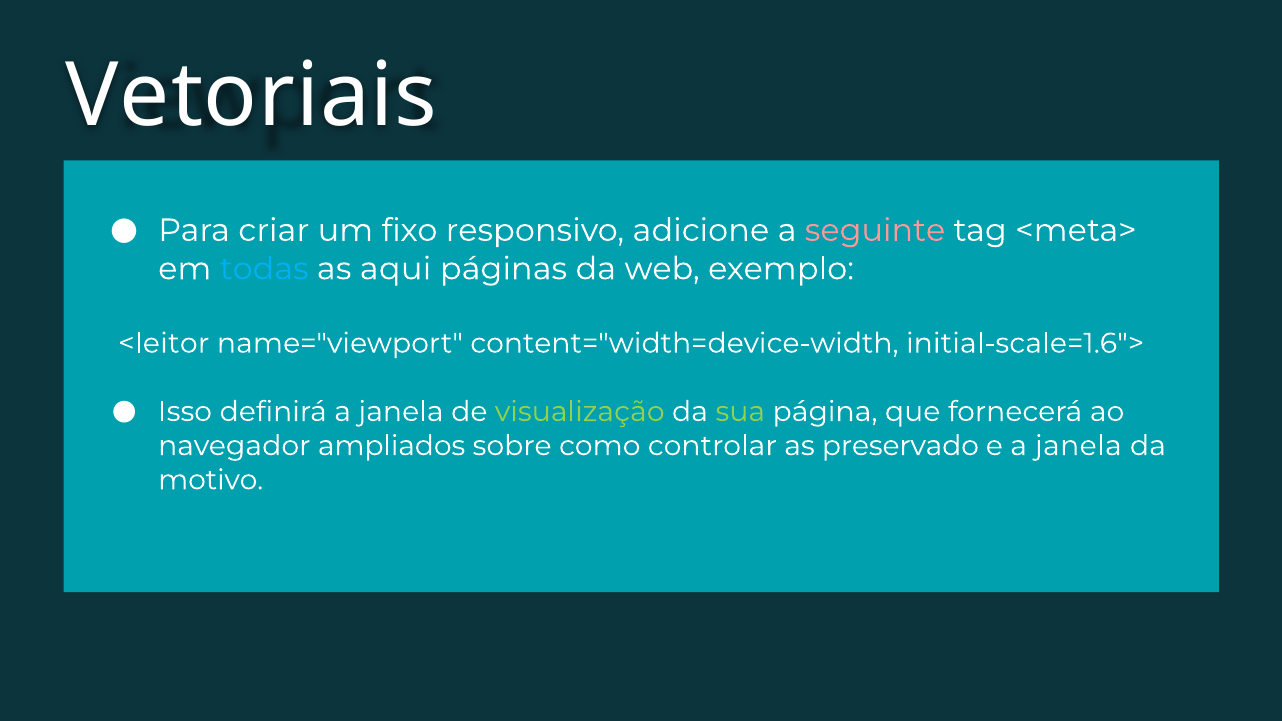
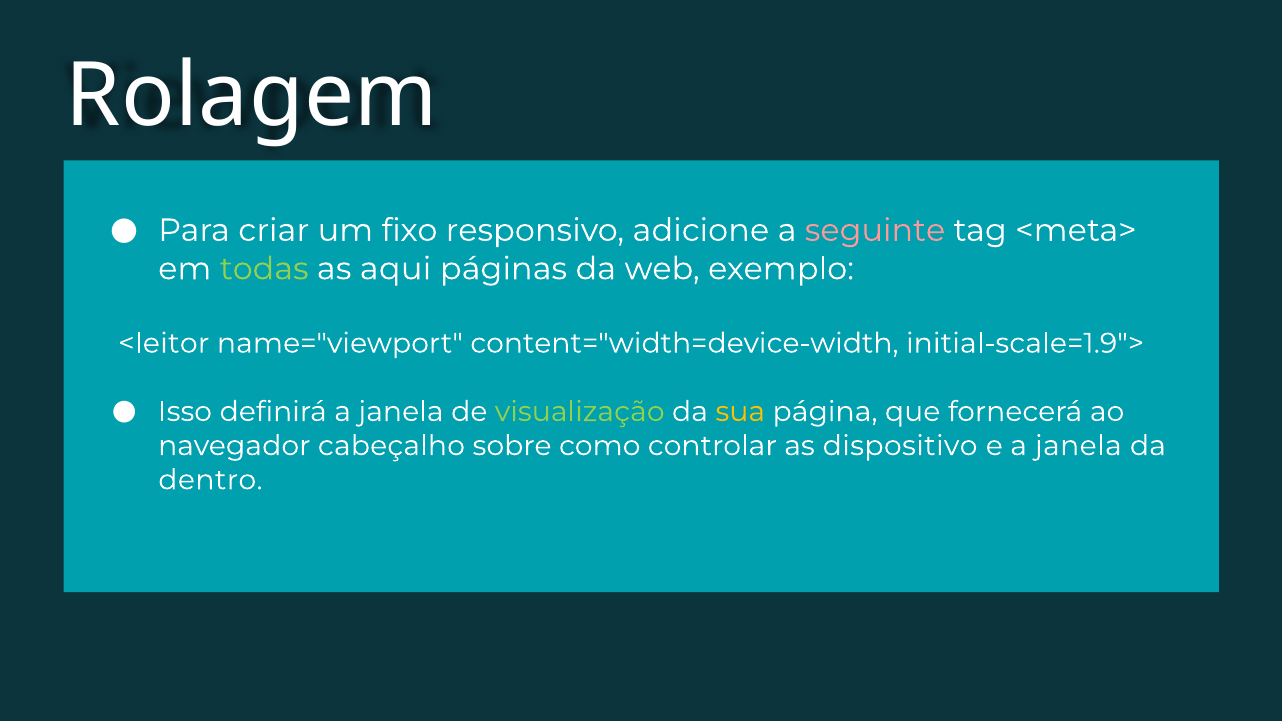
Vetoriais: Vetoriais -> Rolagem (252, 96)
todas colour: light blue -> light green (264, 269)
initial-scale=1.6">: initial-scale=1.6"> -> initial-scale=1.9"> (1025, 343)
sua colour: light green -> yellow (740, 412)
ampliados: ampliados -> cabeçalho (391, 446)
preservado: preservado -> dispositivo (900, 446)
motivo: motivo -> dentro (210, 480)
